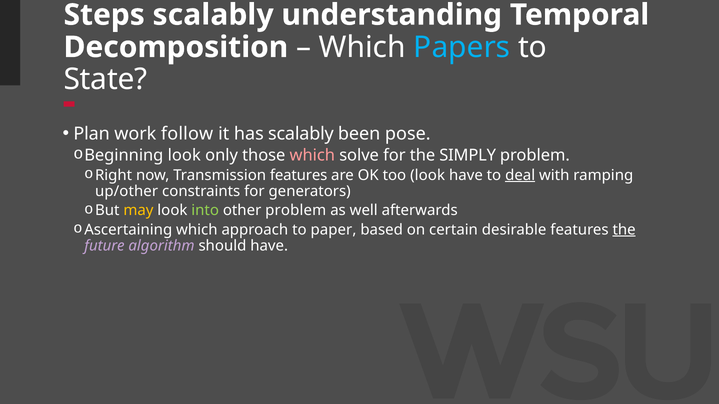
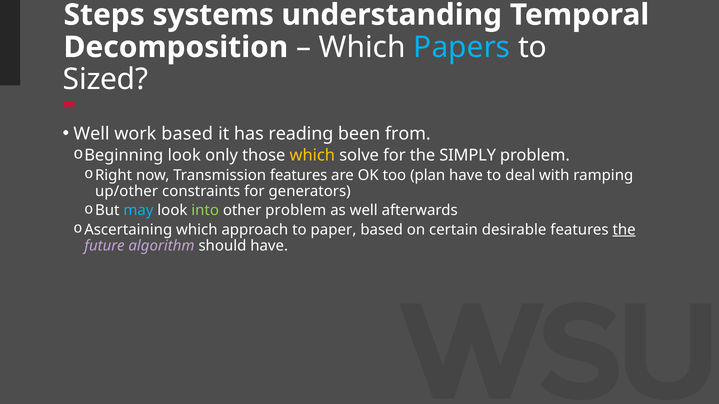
Steps scalably: scalably -> systems (213, 15)
State: State -> Sized (106, 80)
Plan: Plan -> Well (92, 134)
work follow: follow -> based (187, 134)
has scalably: scalably -> reading (301, 134)
pose: pose -> from (408, 134)
which colour: pink -> yellow (312, 155)
too look: look -> plan (428, 175)
deal underline: present -> none (520, 175)
may colour: yellow -> light blue (138, 211)
